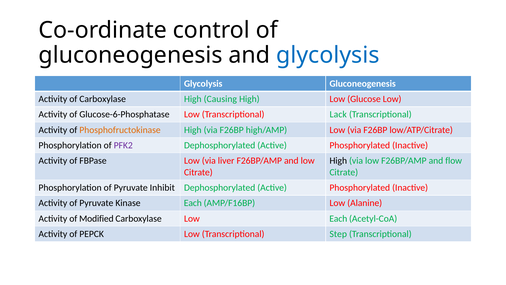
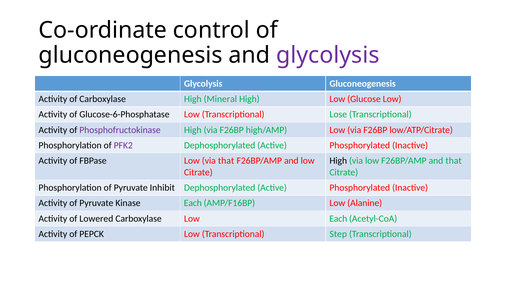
glycolysis colour: blue -> purple (328, 55)
Causing: Causing -> Mineral (220, 99)
Lack: Lack -> Lose (338, 114)
Phosphofructokinase colour: orange -> purple (120, 130)
via liver: liver -> that (226, 161)
and flow: flow -> that (454, 161)
Modified: Modified -> Lowered (96, 218)
